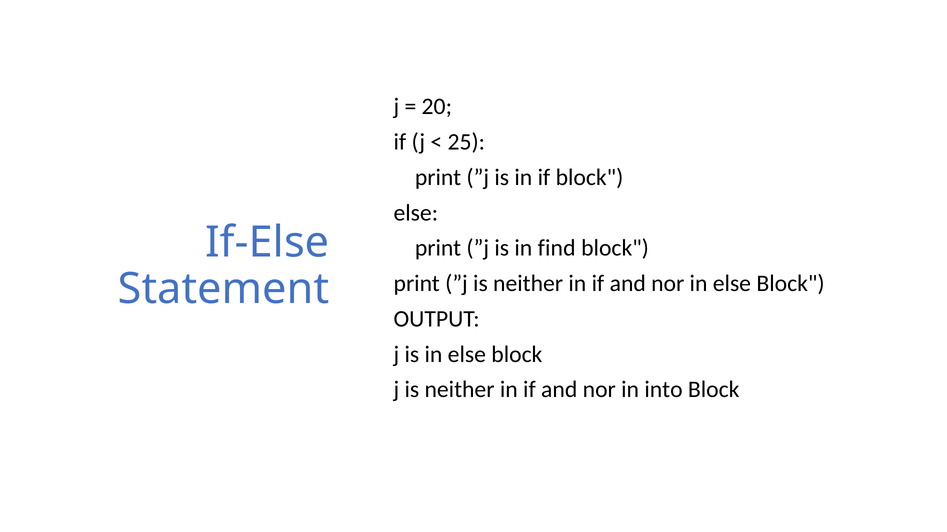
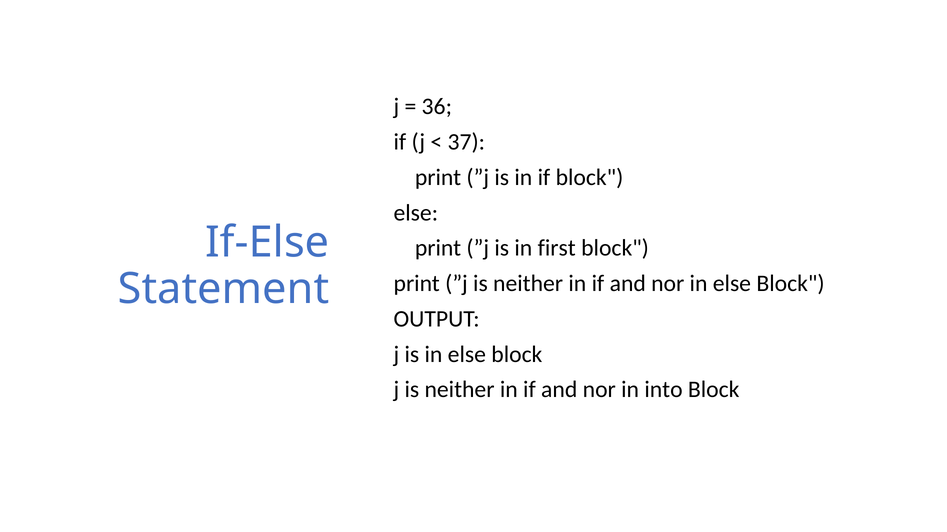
20: 20 -> 36 (437, 107)
25: 25 -> 37 (466, 142)
find: find -> first (557, 248)
